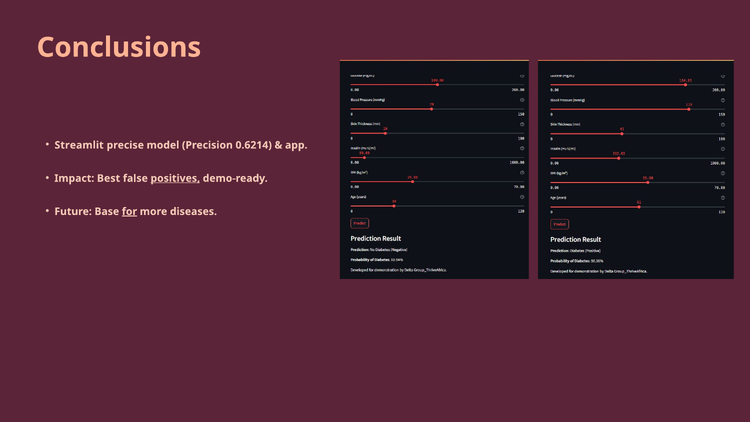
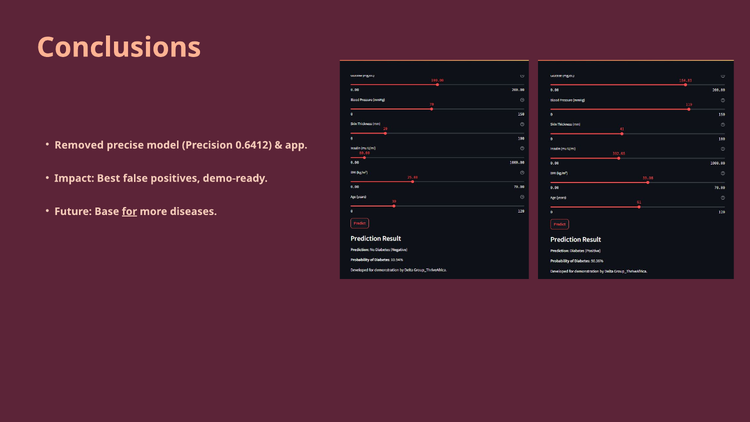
Streamlit: Streamlit -> Removed (79, 145)
0.6214: 0.6214 -> 0.6412 (254, 145)
positives underline: present -> none (175, 178)
